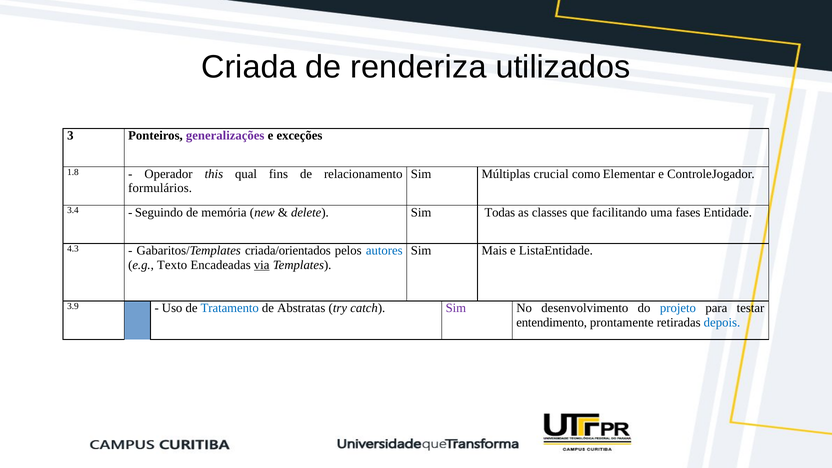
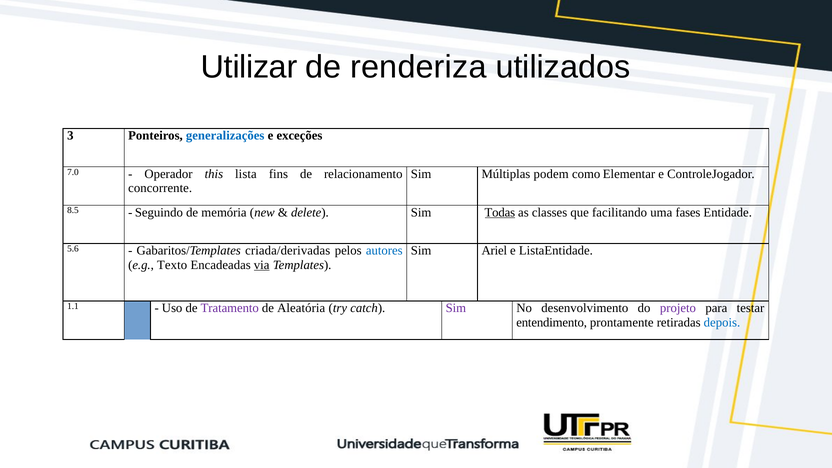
Criada: Criada -> Utilizar (249, 67)
generalizações colour: purple -> blue (225, 136)
1.8: 1.8 -> 7.0 (73, 172)
qual: qual -> lista (246, 174)
crucial: crucial -> podem (551, 174)
formulários: formulários -> concorrente (160, 188)
3.4: 3.4 -> 8.5 (73, 210)
Todas underline: none -> present (500, 212)
4.3: 4.3 -> 5.6 (73, 249)
criada/orientados: criada/orientados -> criada/derivadas (288, 251)
Mais: Mais -> Ariel (494, 251)
3.9: 3.9 -> 1.1 (73, 306)
Tratamento colour: blue -> purple (230, 308)
Abstratas: Abstratas -> Aleatória (301, 308)
projeto colour: blue -> purple (678, 308)
